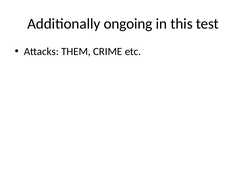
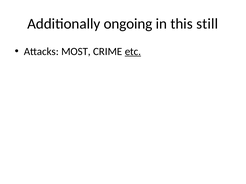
test: test -> still (207, 24)
THEM: THEM -> MOST (76, 52)
etc underline: none -> present (133, 52)
